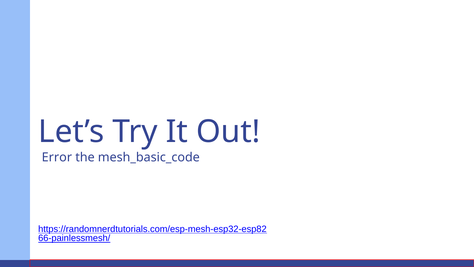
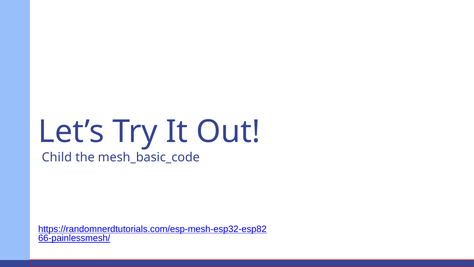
Error: Error -> Child (57, 157)
